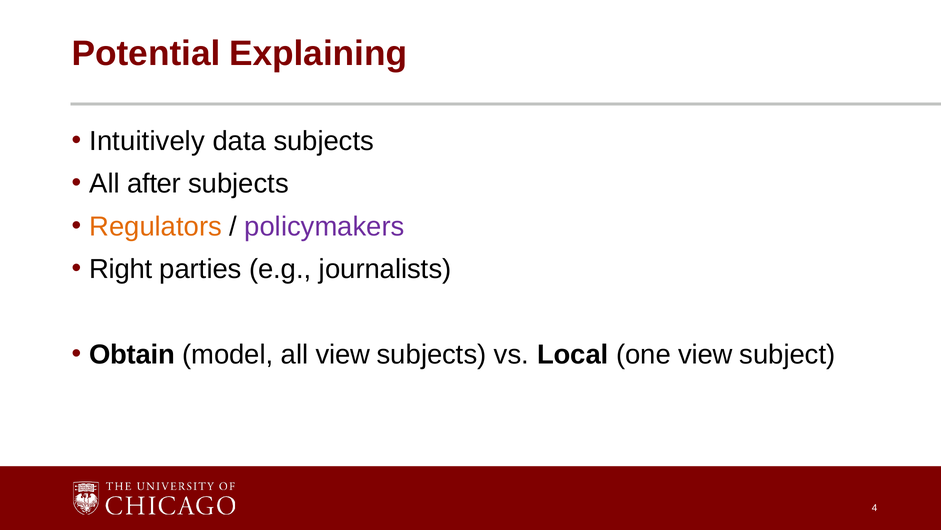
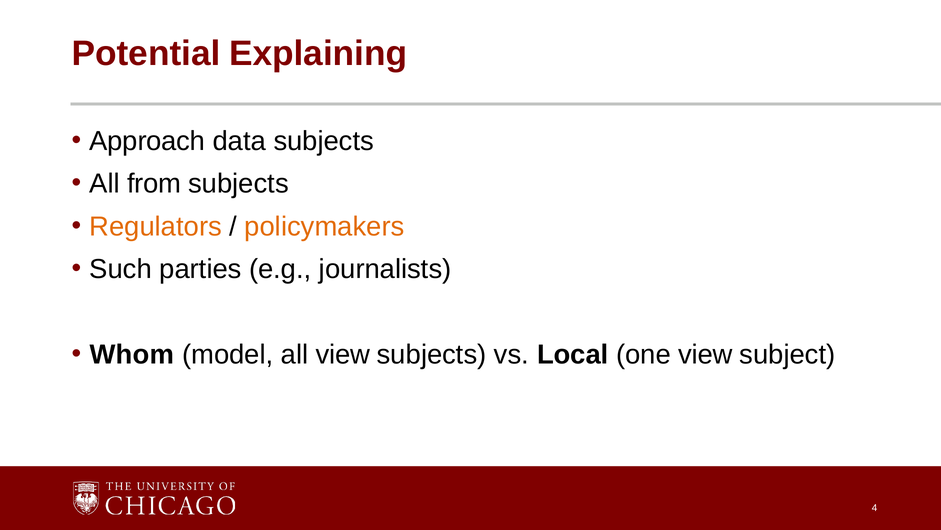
Intuitively: Intuitively -> Approach (147, 141)
after: after -> from (154, 184)
policymakers colour: purple -> orange (324, 226)
Right: Right -> Such (121, 269)
Obtain: Obtain -> Whom (132, 354)
